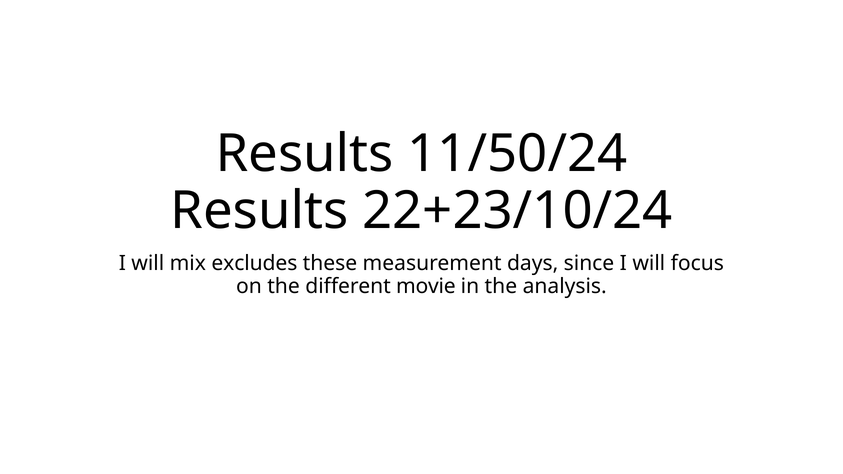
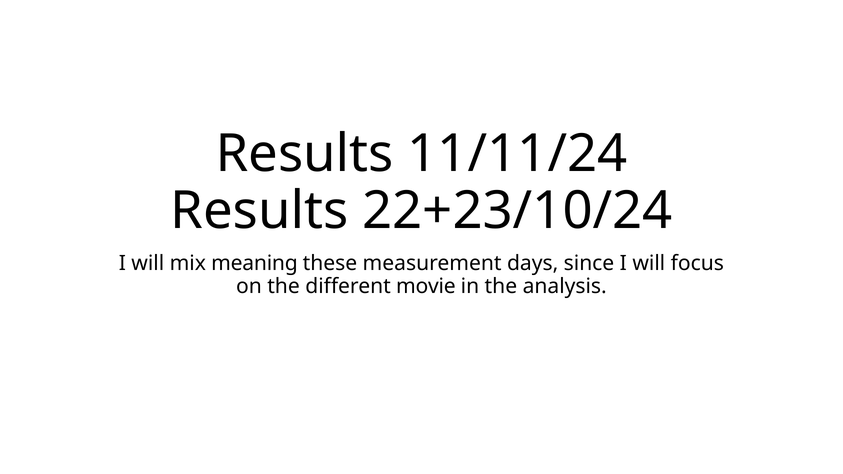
11/50/24: 11/50/24 -> 11/11/24 (517, 154)
excludes: excludes -> meaning (254, 263)
